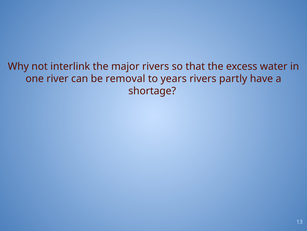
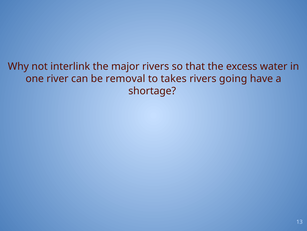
years: years -> takes (174, 78)
partly: partly -> going (233, 78)
